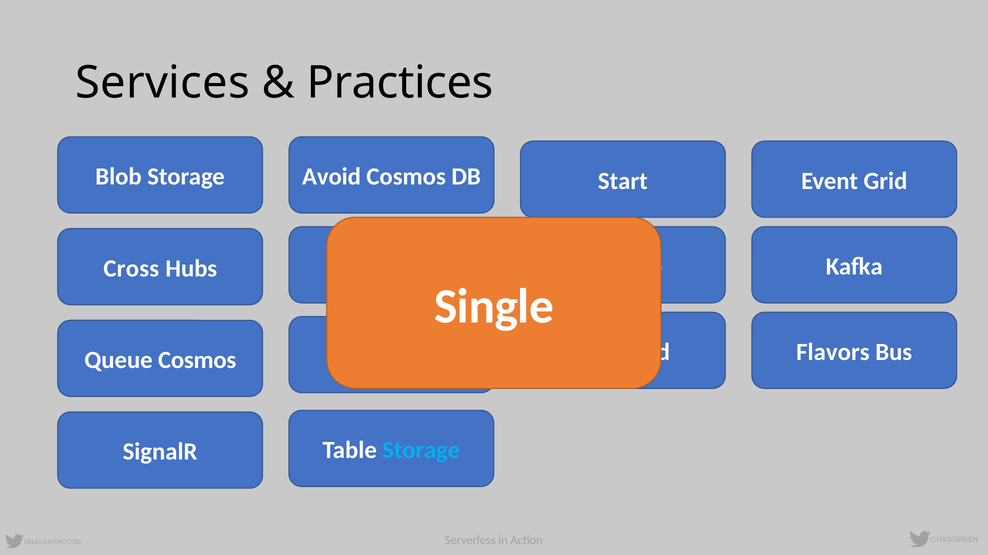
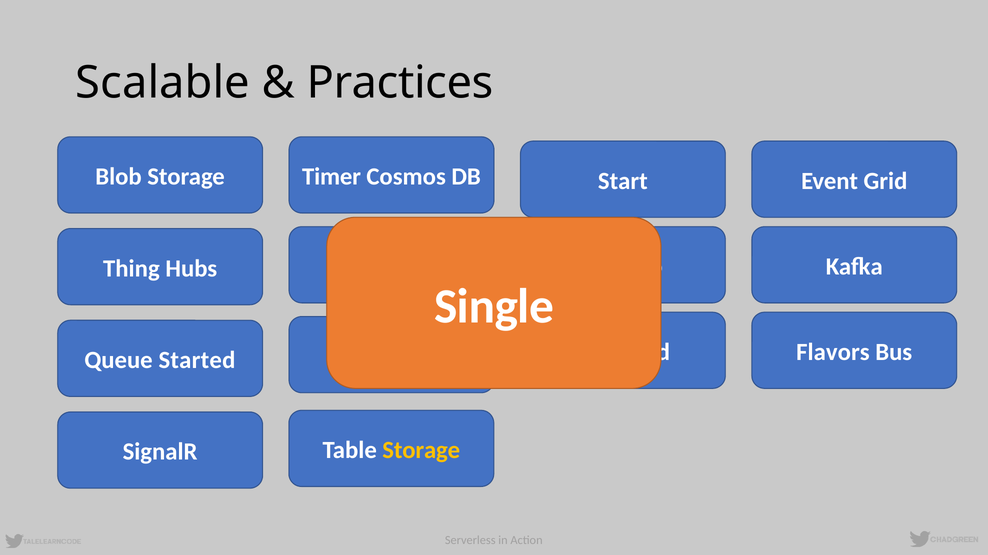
Services: Services -> Scalable (163, 83)
Avoid: Avoid -> Timer (332, 177)
Cross: Cross -> Thing (131, 269)
Queue Cosmos: Cosmos -> Started (197, 361)
Storage colour: light blue -> yellow (421, 451)
